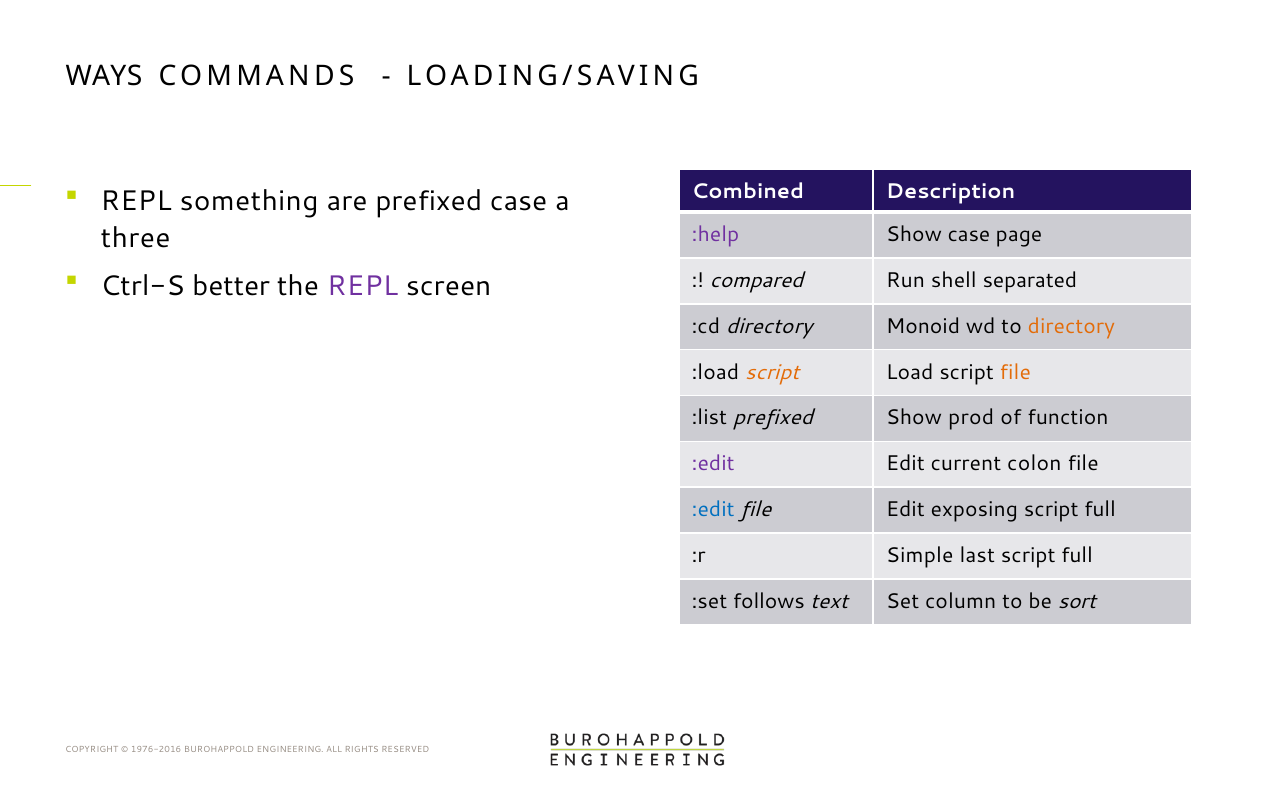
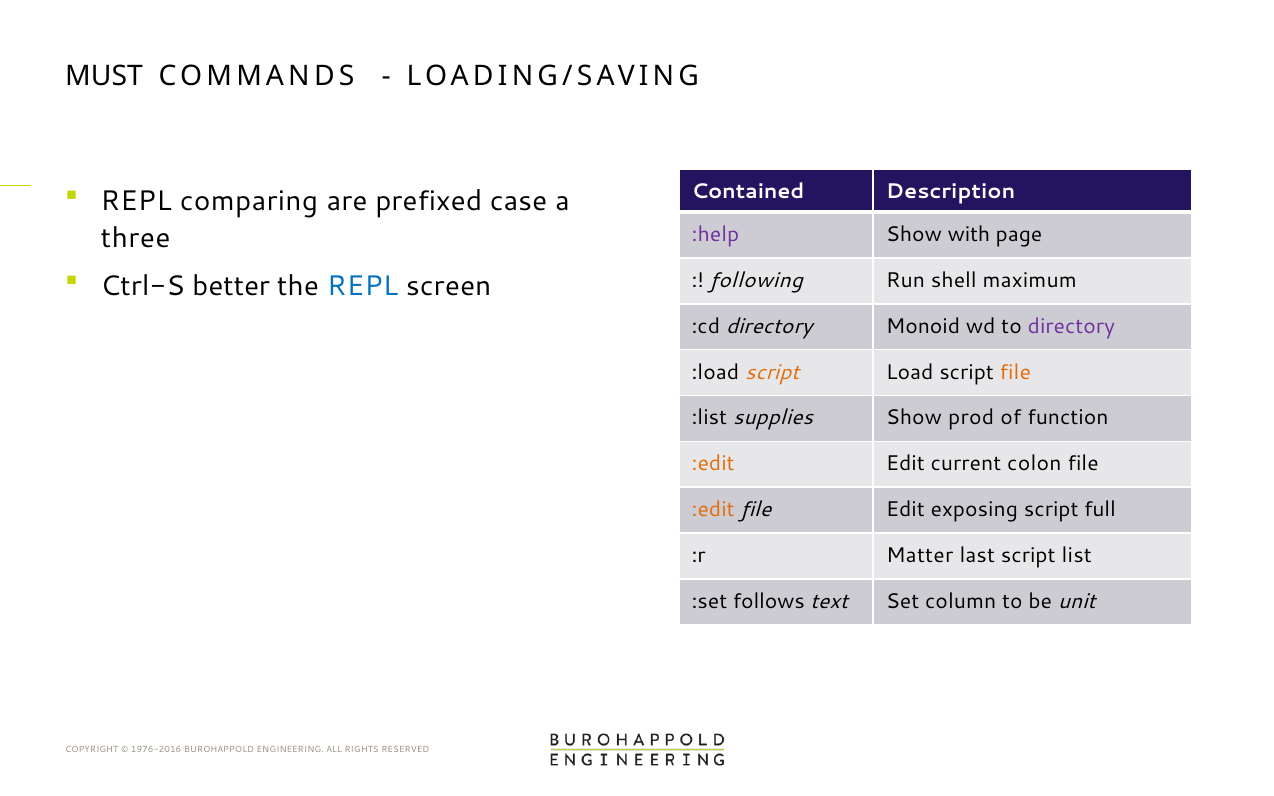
WAYS: WAYS -> MUST (104, 76)
Combined: Combined -> Contained (748, 192)
something: something -> comparing (249, 201)
Show case: case -> with (969, 235)
REPL colour: purple -> blue (363, 286)
compared: compared -> following (756, 281)
separated: separated -> maximum (1030, 281)
directory colour: orange -> purple (1071, 326)
:list prefixed: prefixed -> supplies (773, 418)
:edit colour: purple -> orange (713, 464)
:edit colour: blue -> orange (713, 510)
Simple: Simple -> Matter (920, 556)
last script full: full -> list (1077, 556)
sort: sort -> unit (1077, 601)
